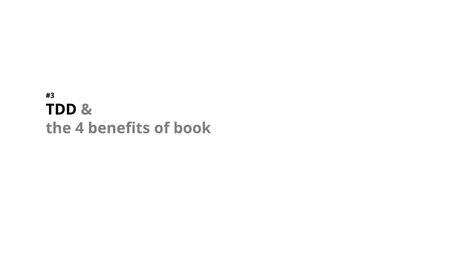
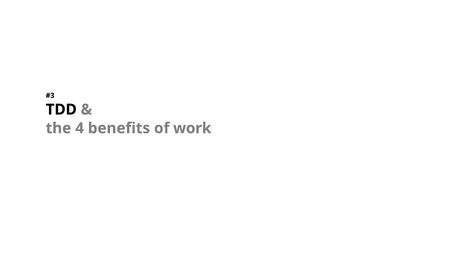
book: book -> work (192, 128)
